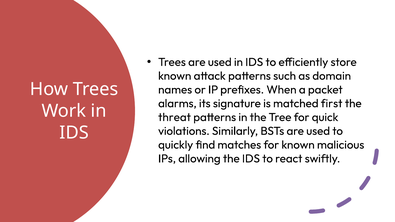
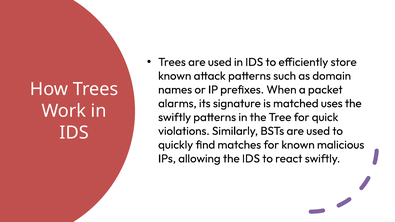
first: first -> uses (332, 104)
threat: threat -> swiftly (175, 117)
